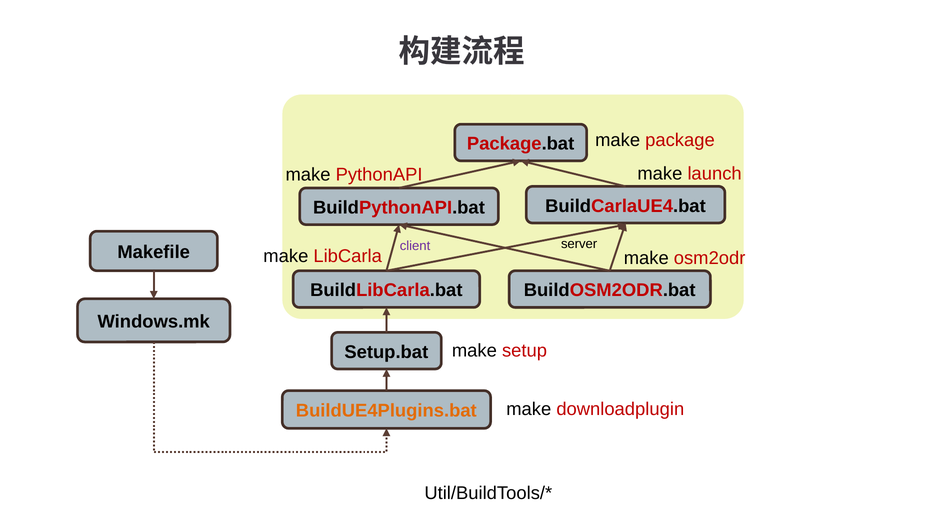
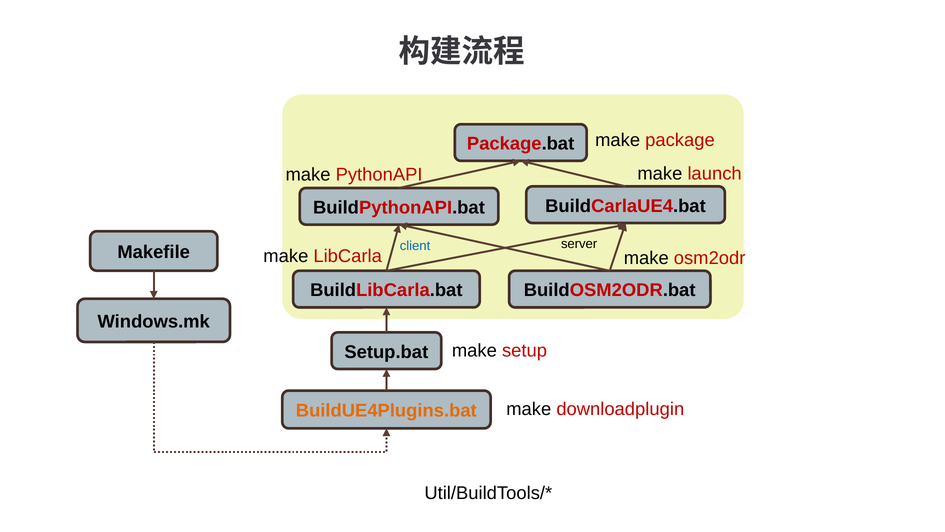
client colour: purple -> blue (415, 246)
